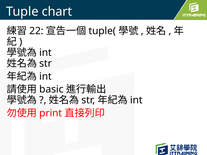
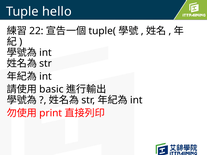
chart: chart -> hello (57, 12)
